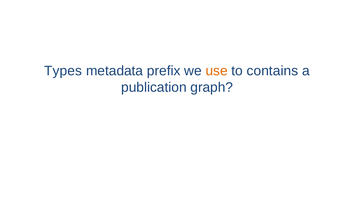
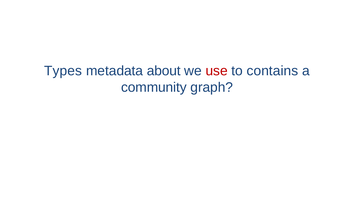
prefix: prefix -> about (164, 71)
use colour: orange -> red (217, 71)
publication: publication -> community (154, 88)
